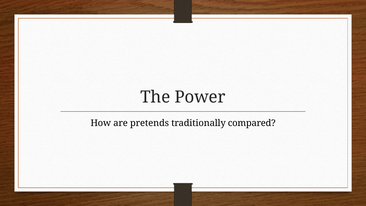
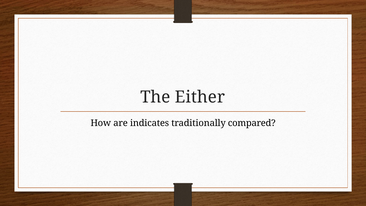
Power: Power -> Either (200, 97)
pretends: pretends -> indicates (150, 123)
